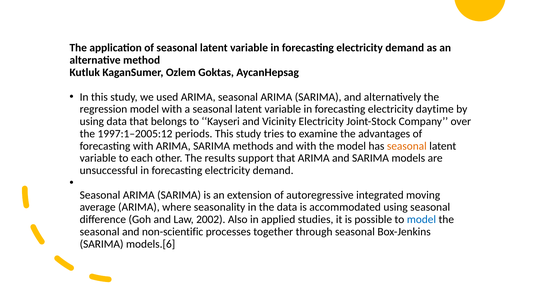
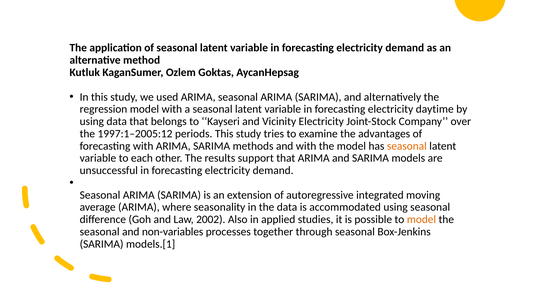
model colour: blue -> orange (421, 219)
non-scientific: non-scientific -> non-variables (173, 231)
models.[6: models.[6 -> models.[1 (151, 244)
